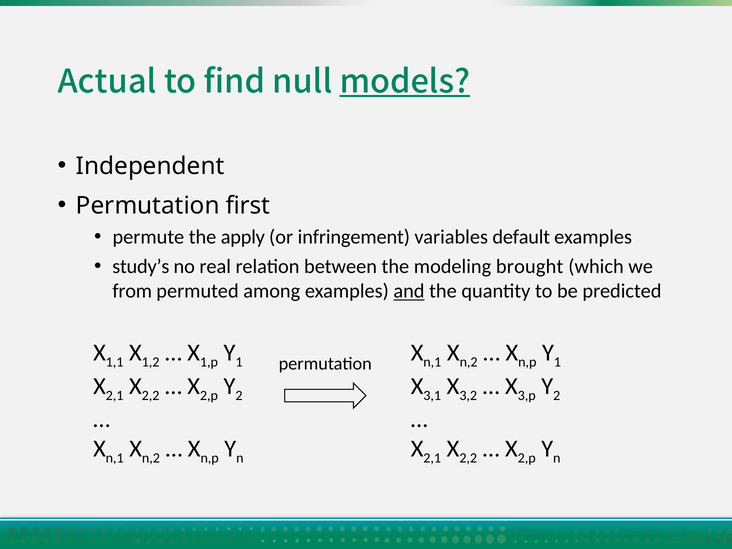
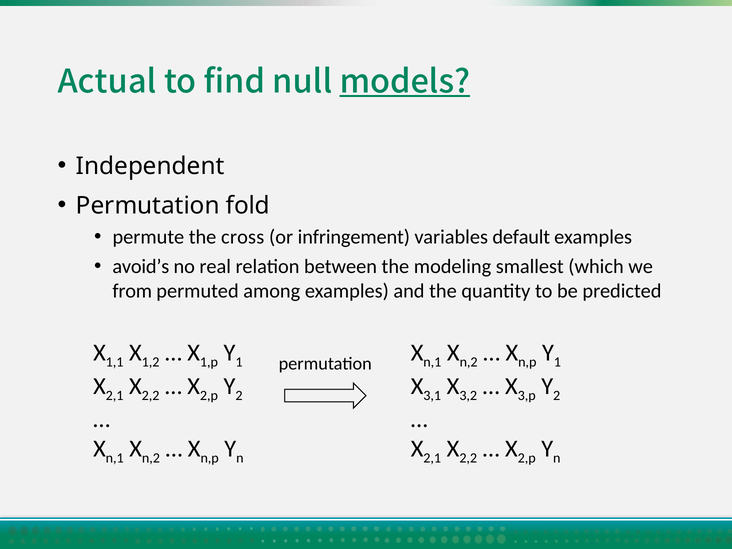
first: first -> fold (248, 206)
apply: apply -> cross (243, 237)
study’s: study’s -> avoid’s (141, 267)
brought: brought -> smallest (530, 267)
and underline: present -> none (409, 291)
